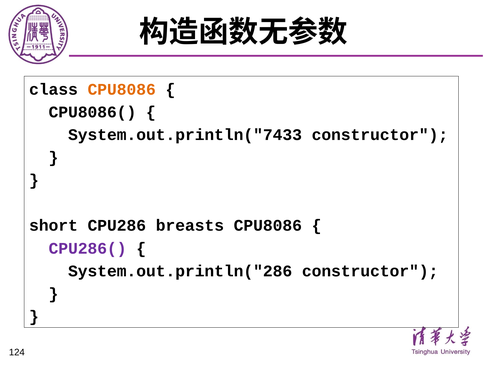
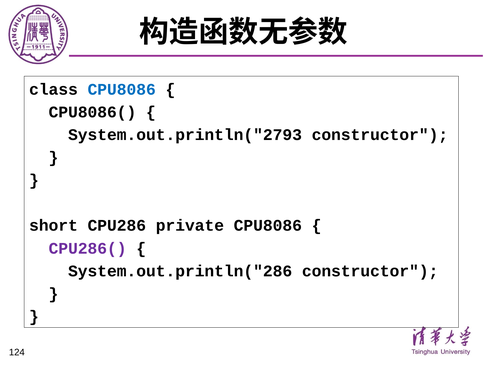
CPU8086 colour: orange -> blue (122, 89)
System.out.println("7433: System.out.println("7433 -> System.out.println("2793 (185, 135)
breasts: breasts -> private (190, 226)
